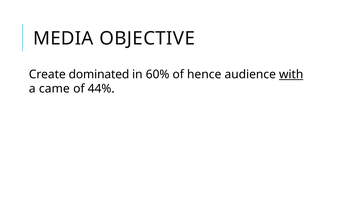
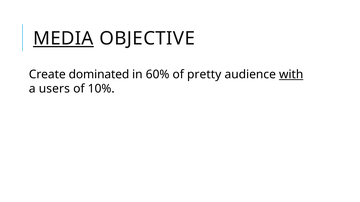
MEDIA underline: none -> present (63, 39)
hence: hence -> pretty (204, 75)
came: came -> users (54, 89)
44%: 44% -> 10% (101, 89)
